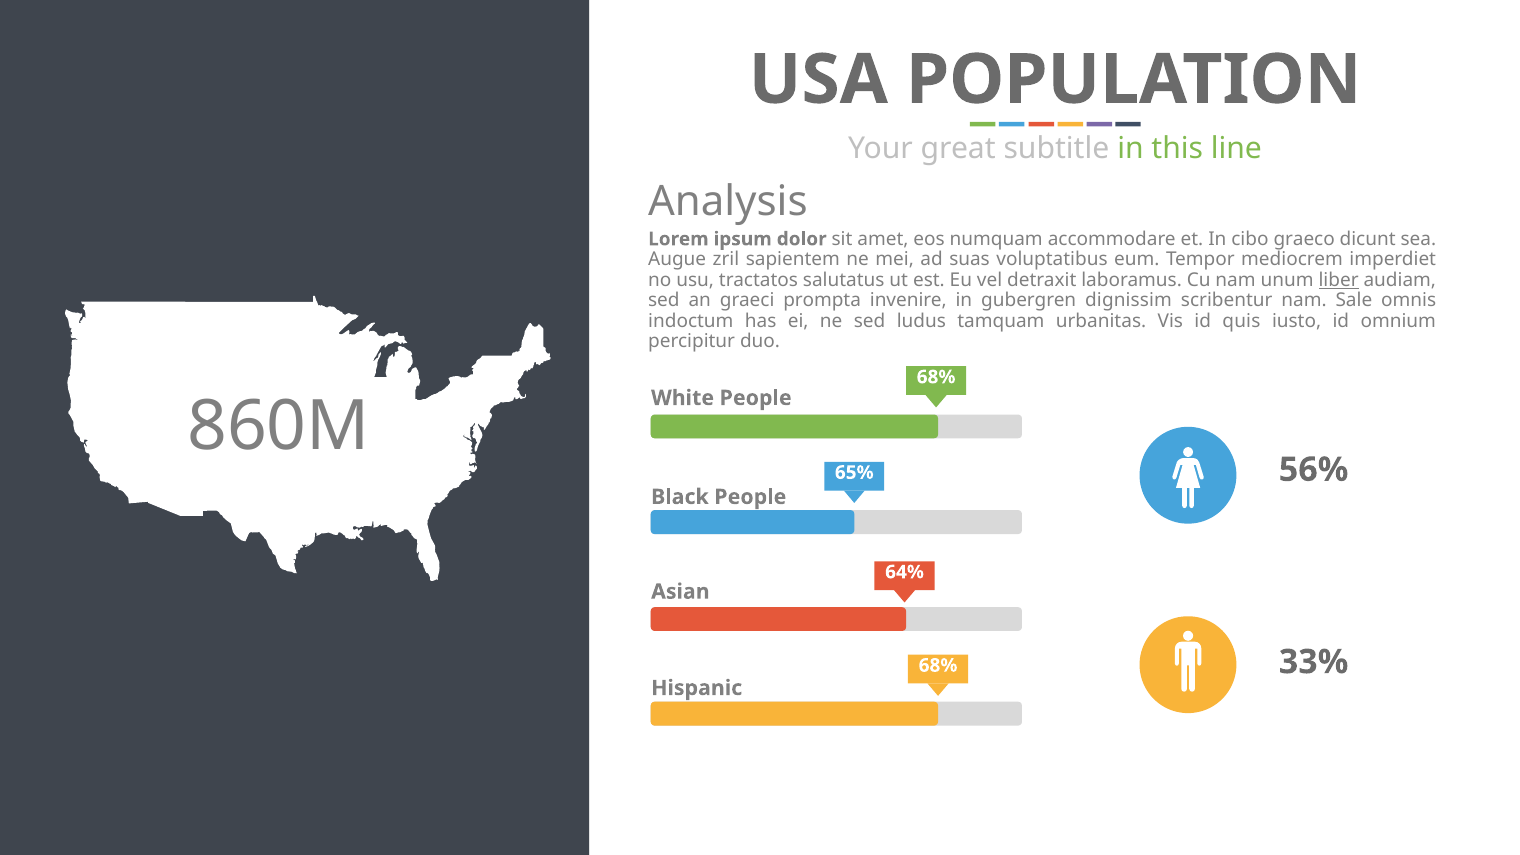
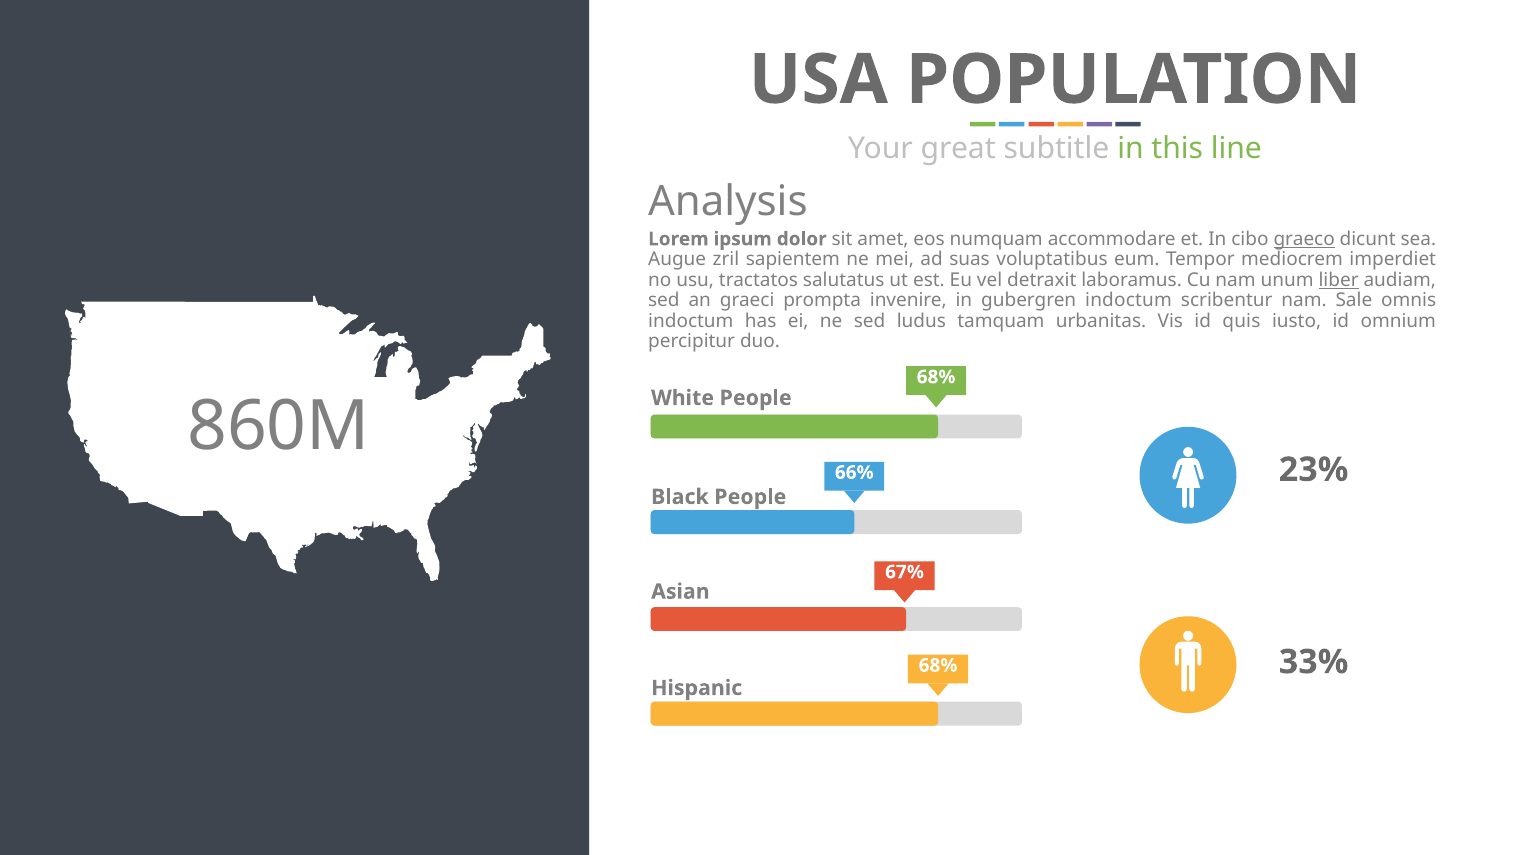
graeco underline: none -> present (1304, 239)
gubergren dignissim: dignissim -> indoctum (1129, 301)
56%: 56% -> 23% (1314, 470)
65%: 65% -> 66% (854, 473)
64%: 64% -> 67% (905, 572)
